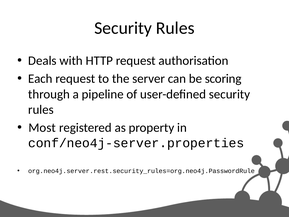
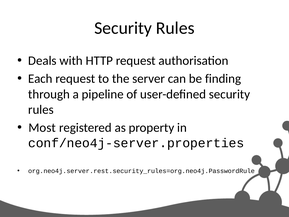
scoring: scoring -> finding (223, 79)
